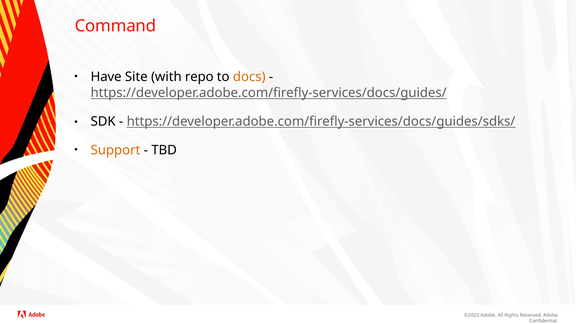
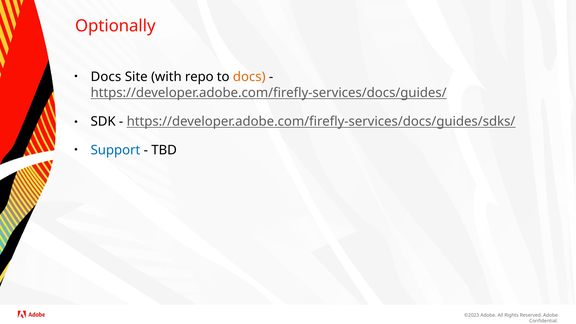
Command: Command -> Optionally (115, 26)
Have: Have -> Docs (106, 77)
Support colour: orange -> blue (115, 150)
